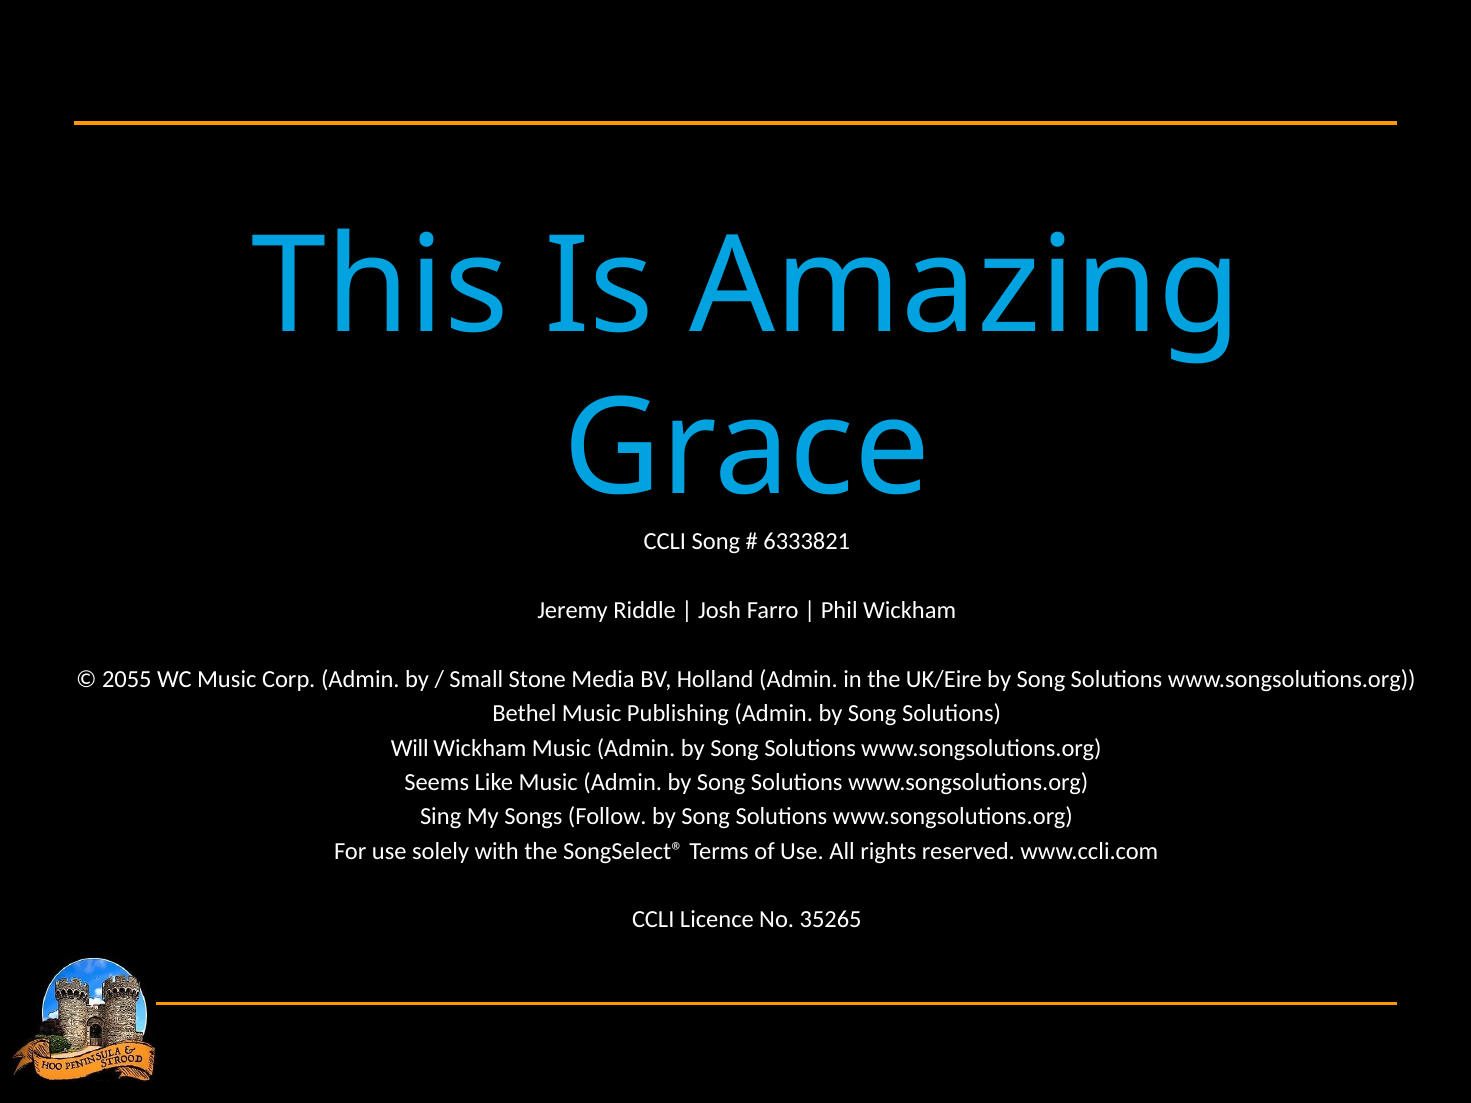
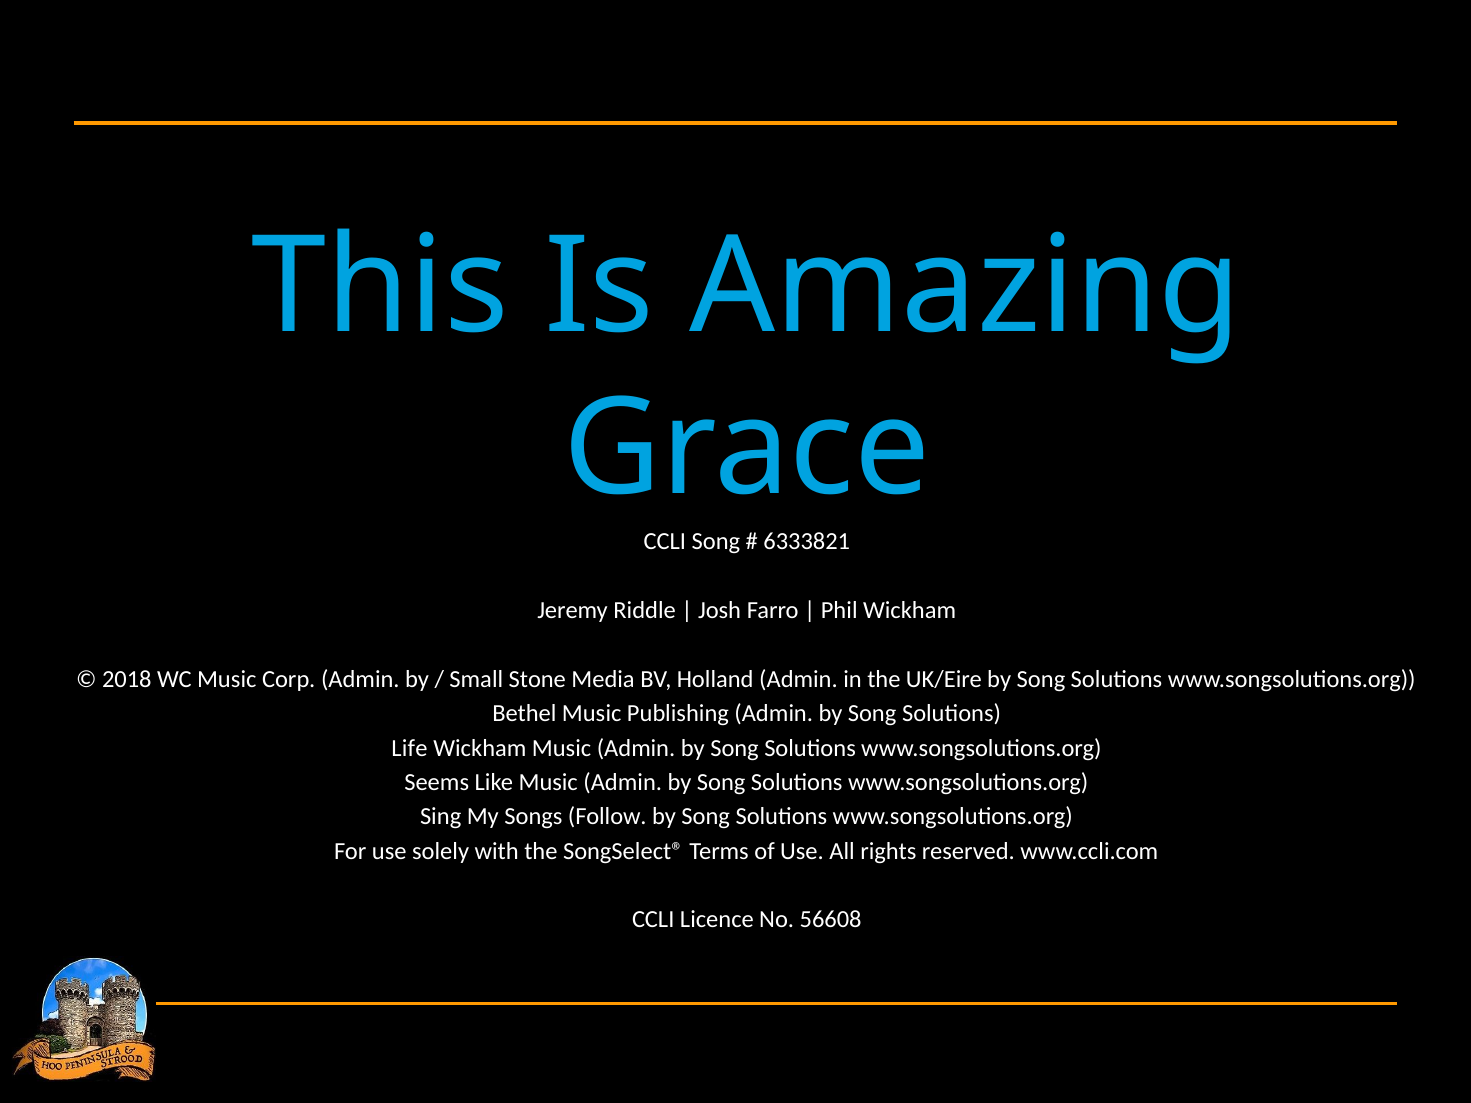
2055: 2055 -> 2018 (127, 679)
Will: Will -> Life (409, 748)
35265: 35265 -> 56608 (831, 920)
